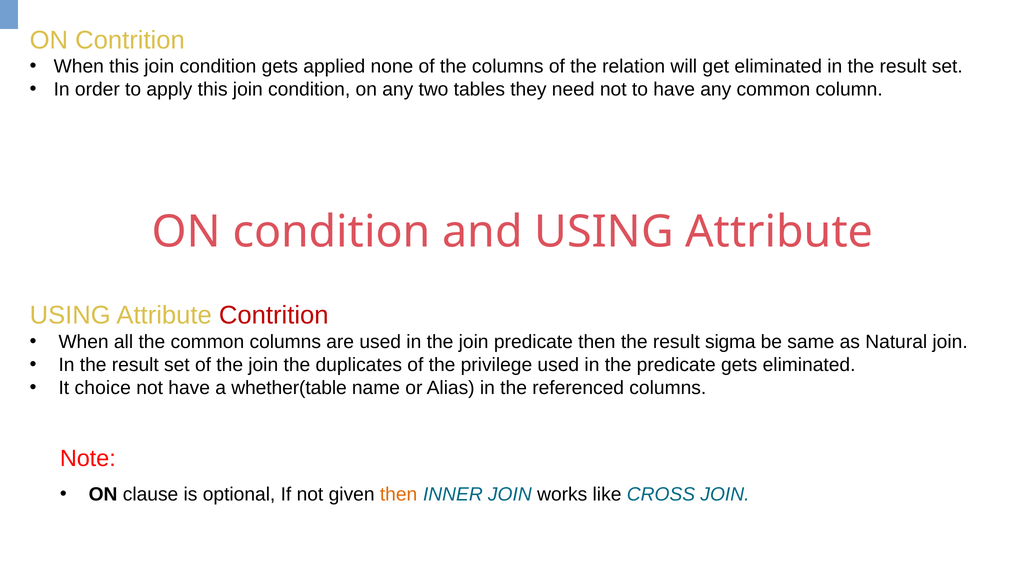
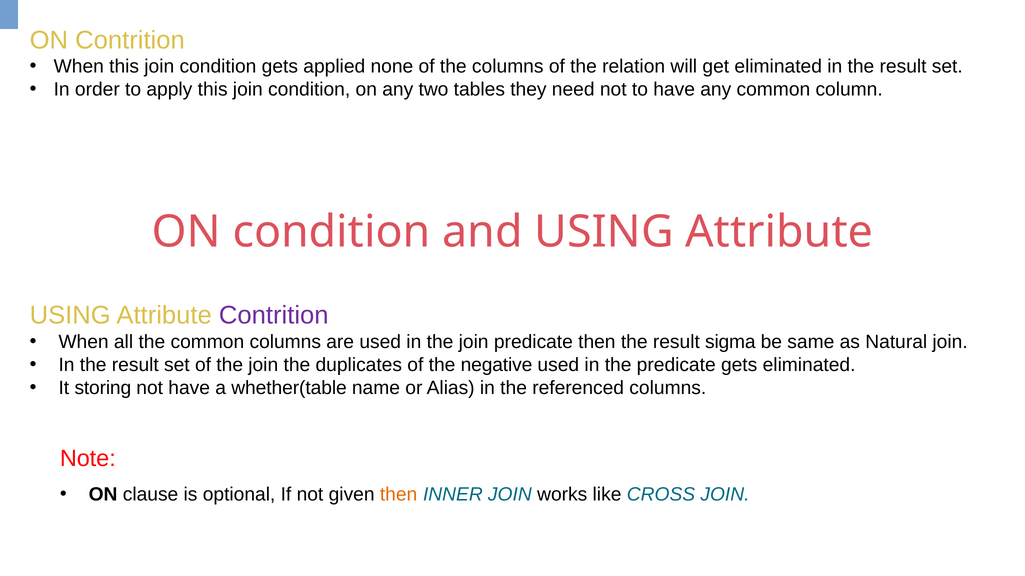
Contrition colour: red -> purple (274, 316)
privilege: privilege -> negative (497, 365)
choice: choice -> storing (103, 388)
